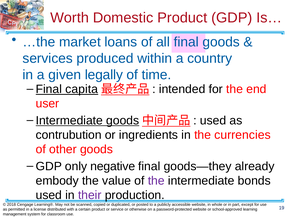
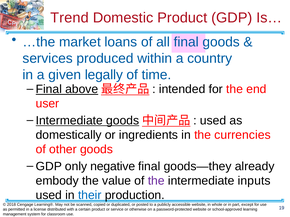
Worth: Worth -> Trend (69, 18)
capita: capita -> above (82, 89)
contrubution: contrubution -> domestically (69, 135)
bonds: bonds -> inputs (254, 181)
their colour: purple -> blue (90, 196)
